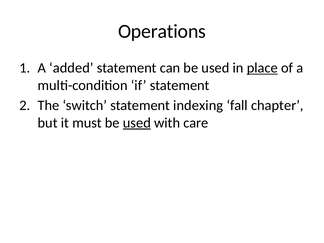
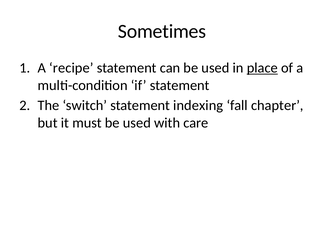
Operations: Operations -> Sometimes (162, 31)
added: added -> recipe (71, 68)
used underline: present -> none (137, 123)
